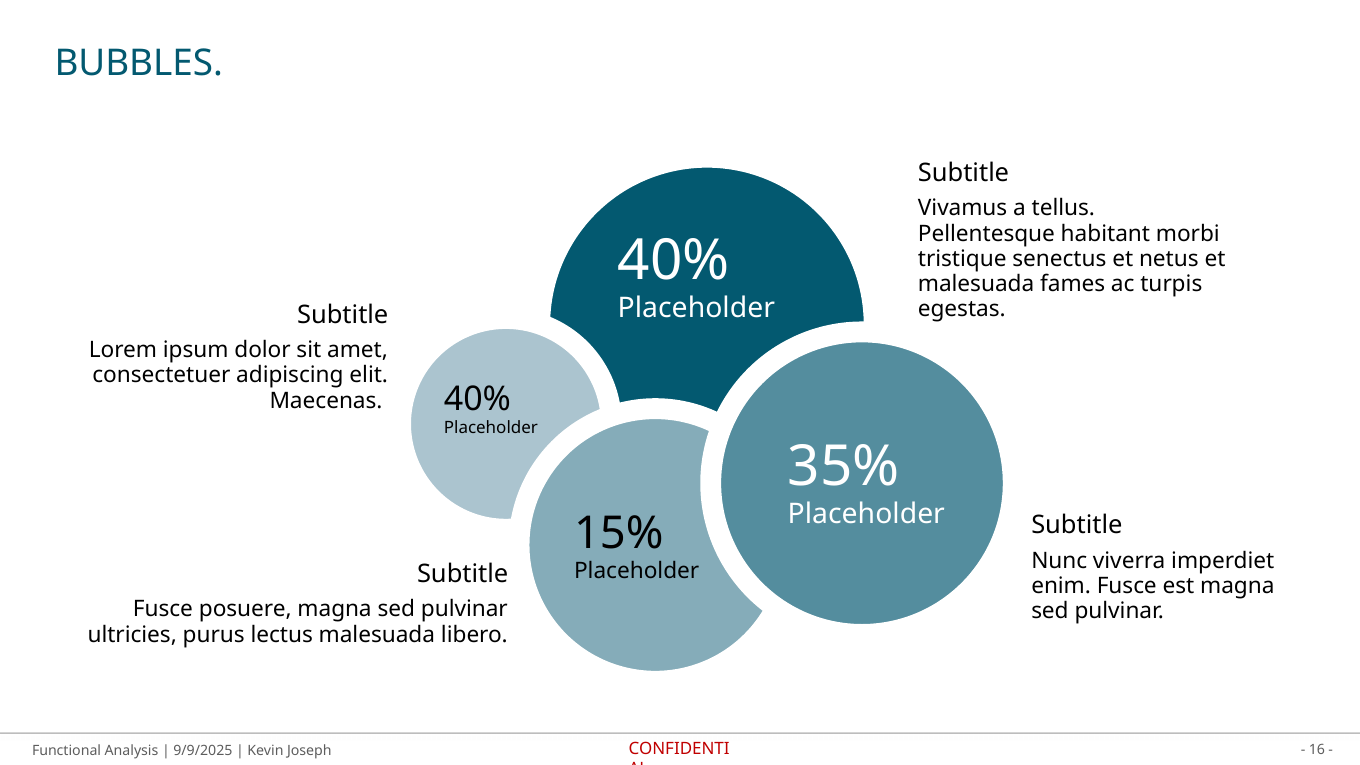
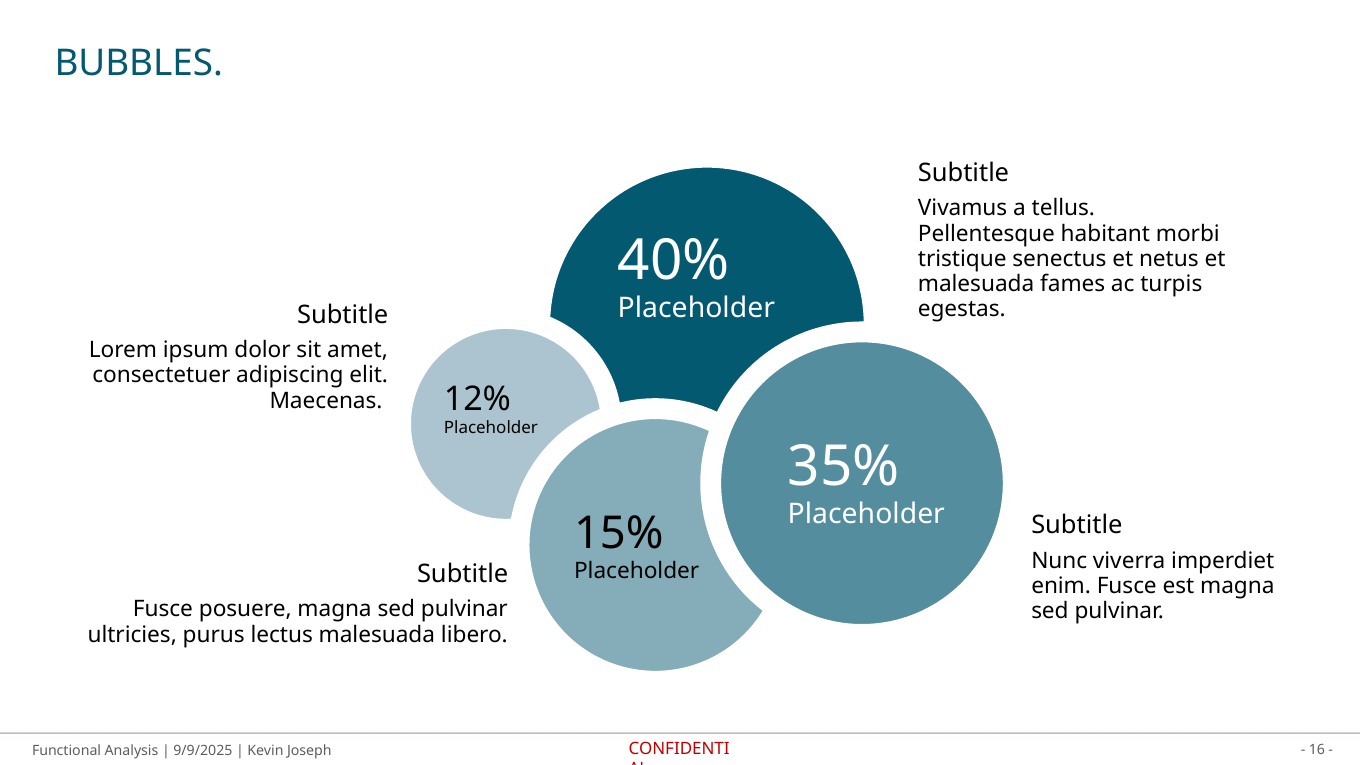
40%: 40% -> 12% (477, 399)
